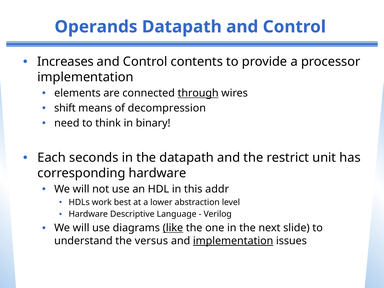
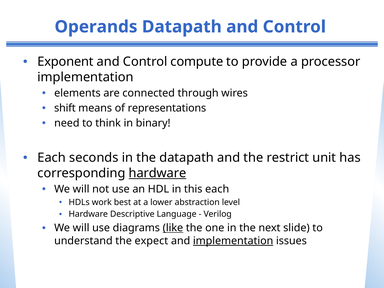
Increases: Increases -> Exponent (65, 62)
contents: contents -> compute (197, 62)
through underline: present -> none (198, 93)
decompression: decompression -> representations (167, 108)
hardware underline: none -> present (158, 173)
this addr: addr -> each (217, 189)
versus: versus -> expect (151, 241)
